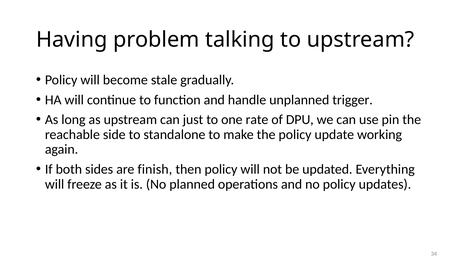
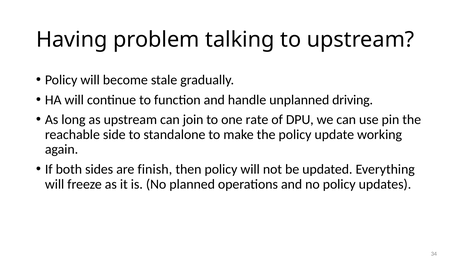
trigger: trigger -> driving (353, 100)
just: just -> join (193, 120)
